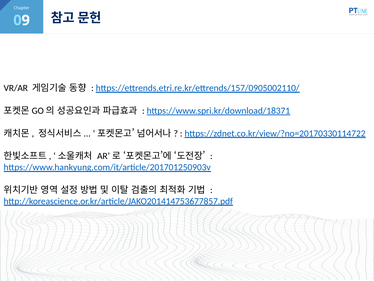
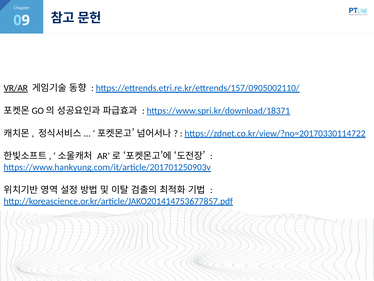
VR/AR underline: none -> present (16, 88)
